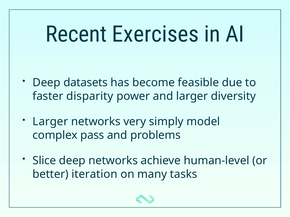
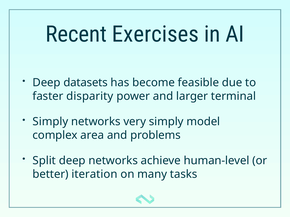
diversity: diversity -> terminal (233, 96)
Larger: Larger -> Simply (50, 122)
pass: pass -> area (92, 135)
Slice: Slice -> Split (44, 161)
